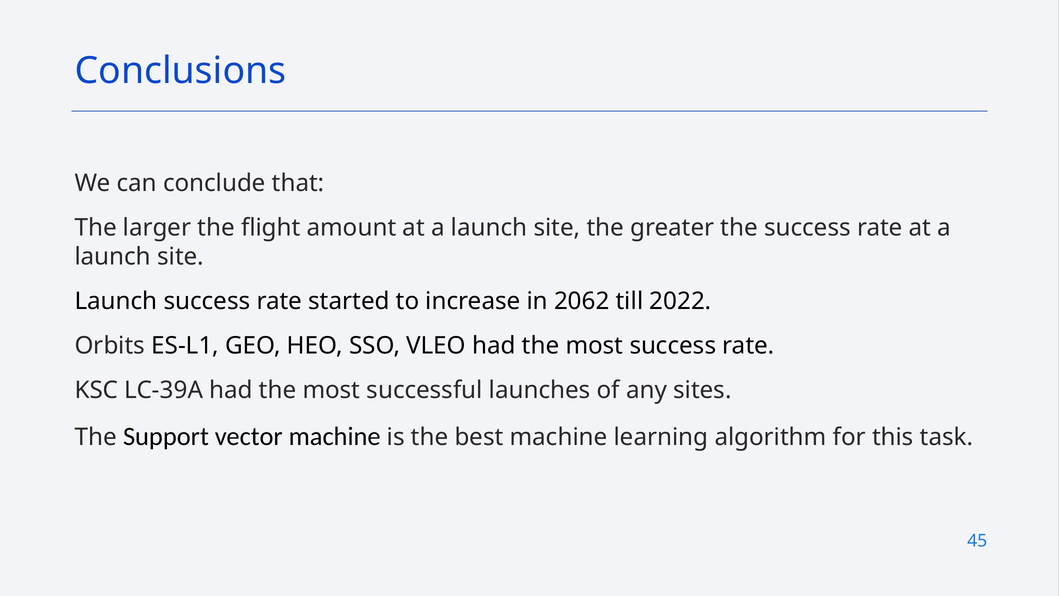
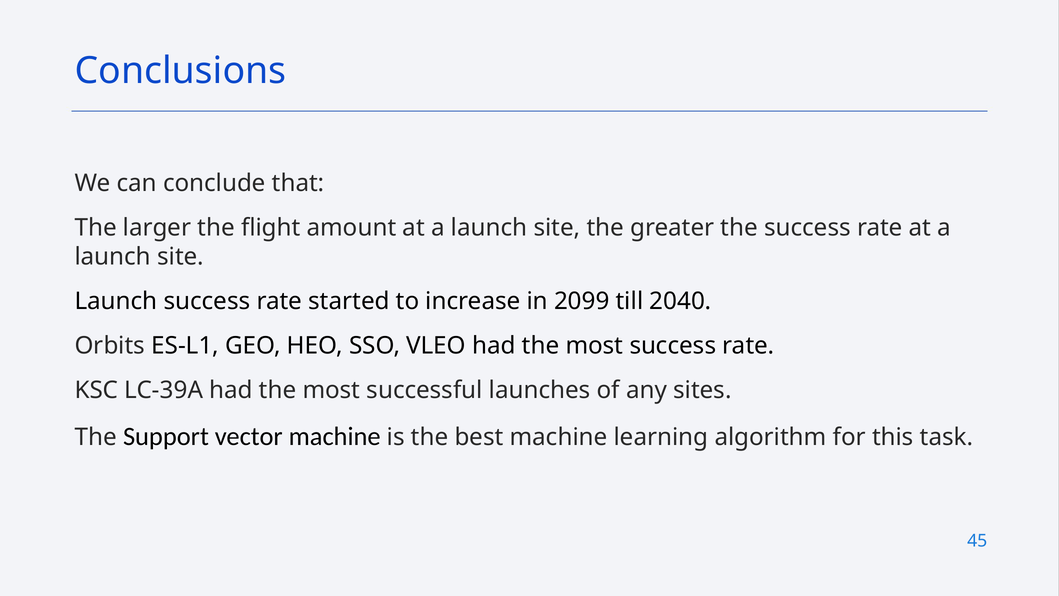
2062: 2062 -> 2099 (582, 301)
2022: 2022 -> 2040 (680, 301)
